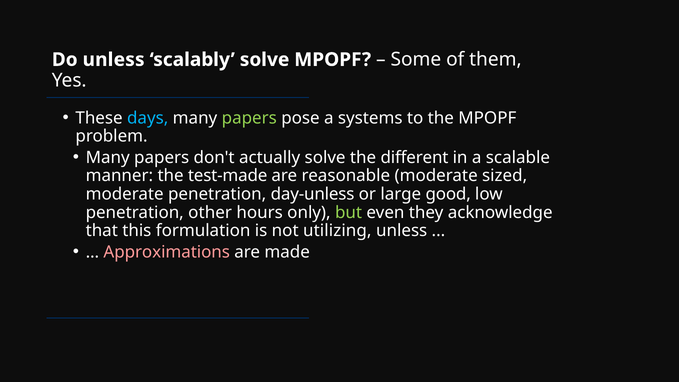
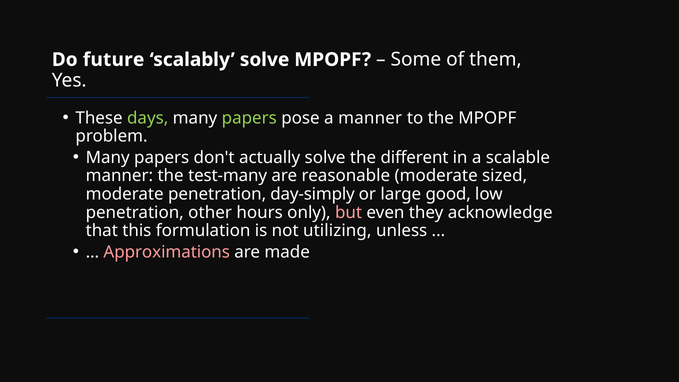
Do unless: unless -> future (114, 60)
days colour: light blue -> light green (148, 118)
a systems: systems -> manner (370, 118)
test-made: test-made -> test-many (228, 176)
day-unless: day-unless -> day-simply (313, 194)
but colour: light green -> pink (349, 212)
